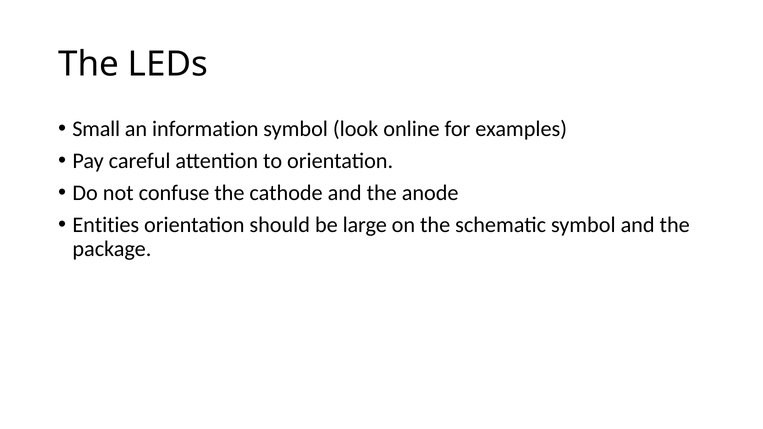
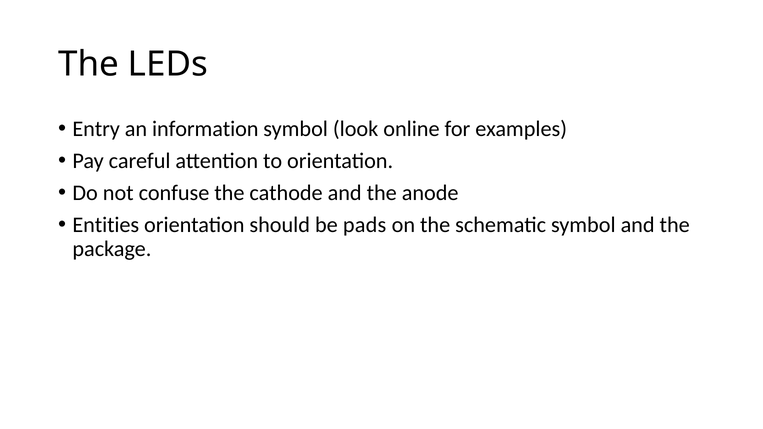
Small: Small -> Entry (96, 129)
large: large -> pads (365, 225)
